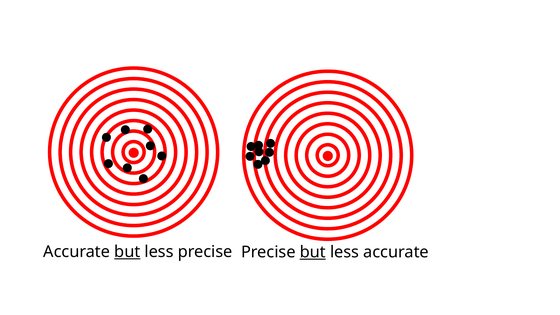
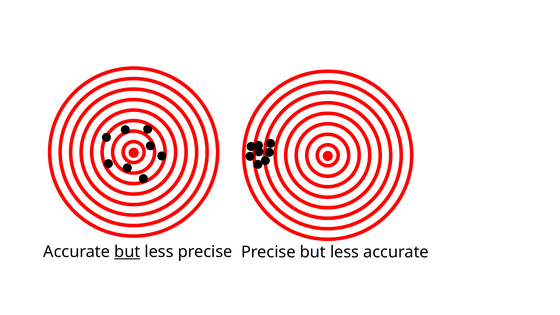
but underline: present -> none (313, 252)
